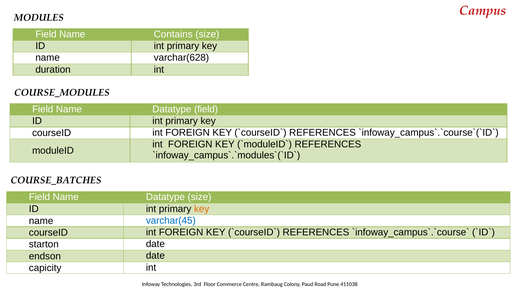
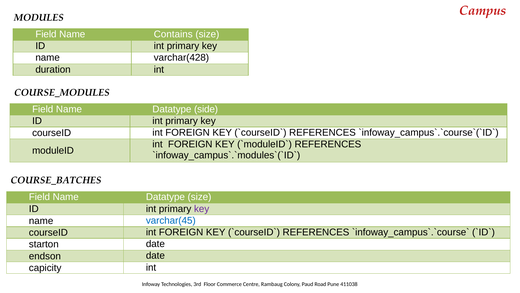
varchar(628: varchar(628 -> varchar(428 (181, 58)
Datatype field: field -> side (206, 109)
key colour: orange -> purple (202, 208)
